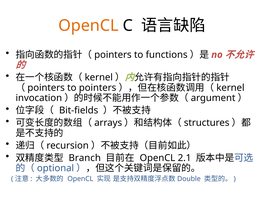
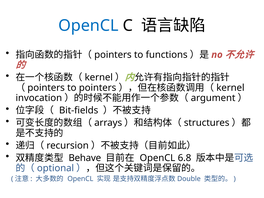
OpenCL colour: orange -> blue (88, 26)
Branch: Branch -> Behave (85, 158)
2.1: 2.1 -> 6.8 (184, 158)
